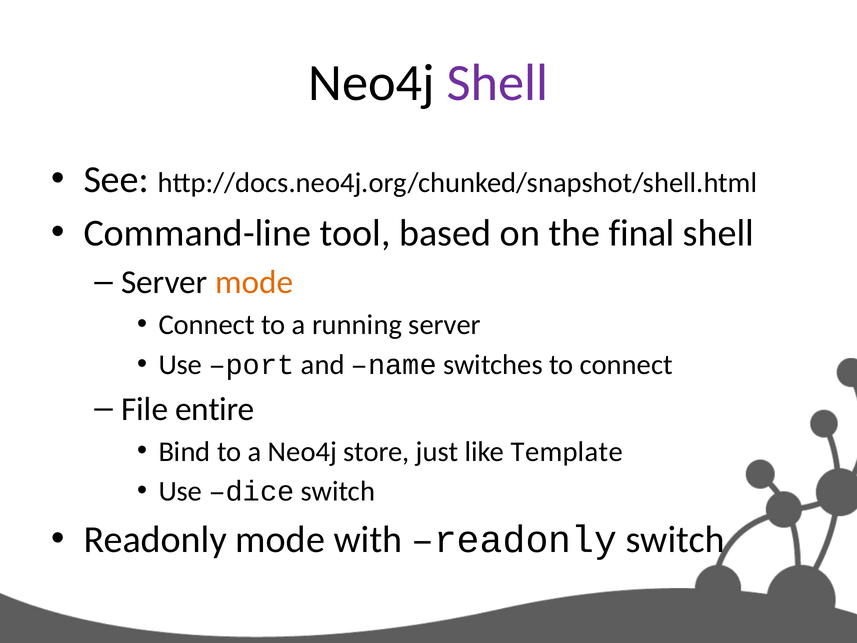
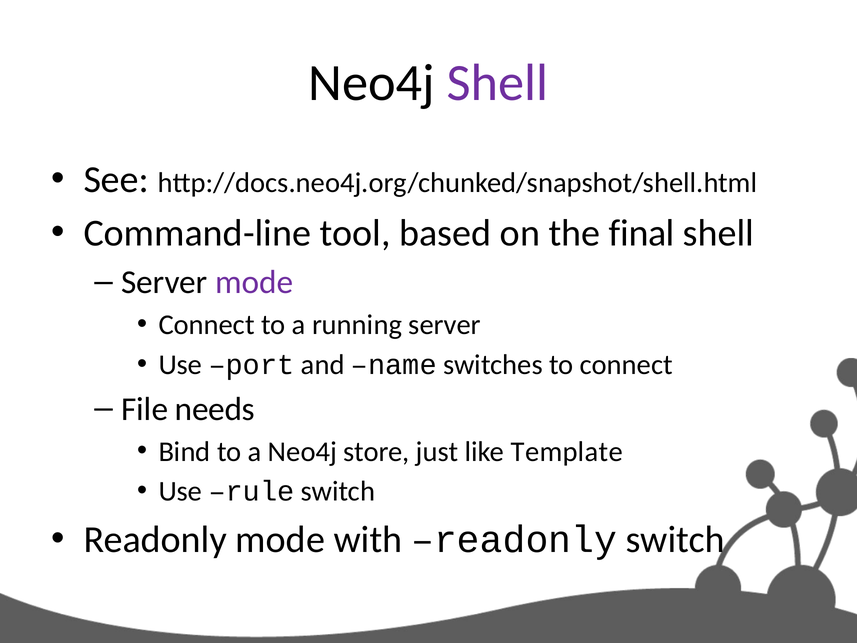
mode colour: orange -> purple (254, 282)
entire: entire -> needs (215, 409)
dice: dice -> rule (252, 491)
